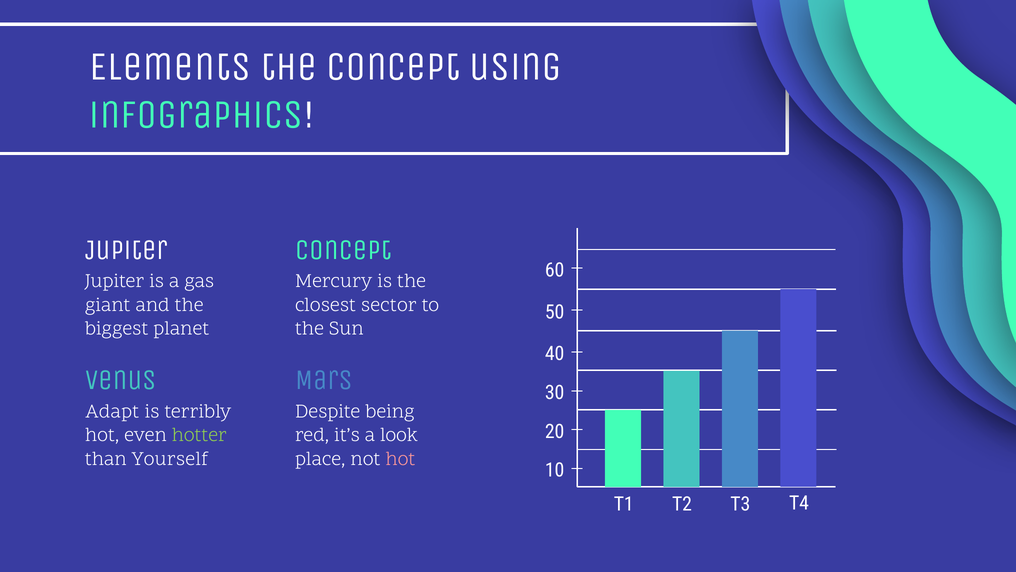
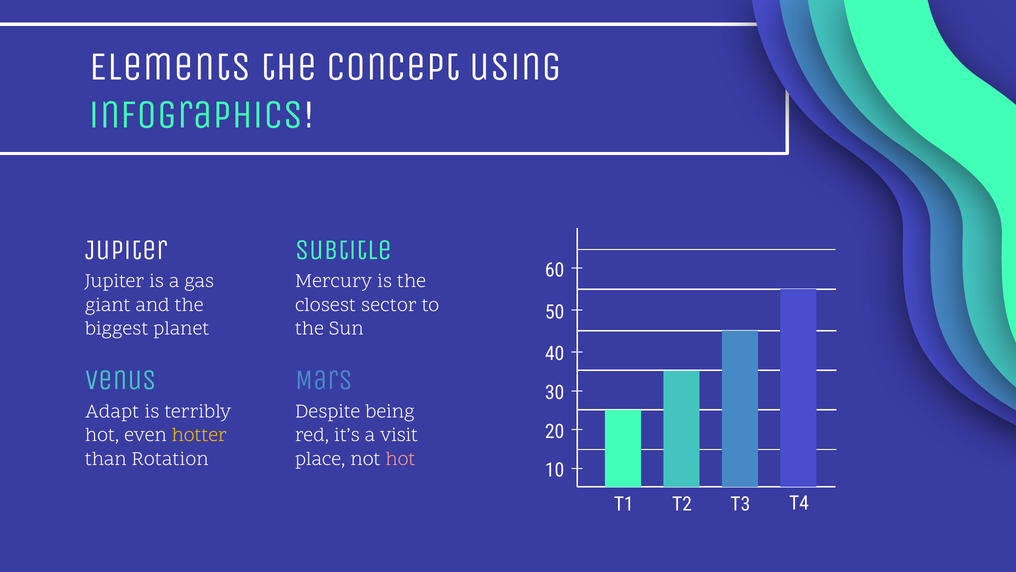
Jupiter Concept: Concept -> Subtitle (343, 250)
hotter colour: light green -> yellow (199, 434)
look: look -> visit (399, 434)
Yourself: Yourself -> Rotation (170, 458)
